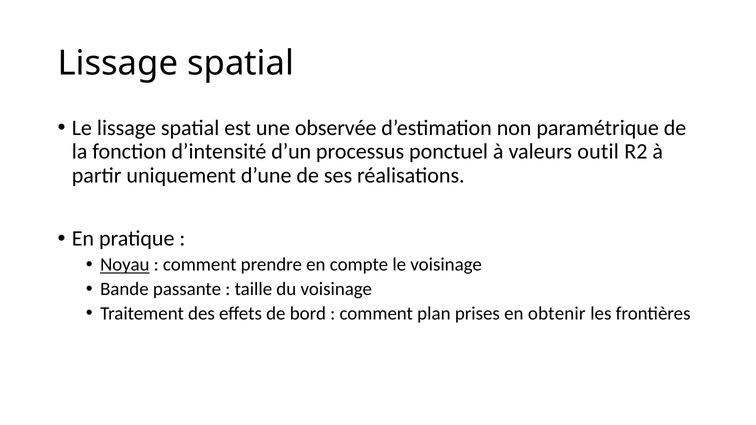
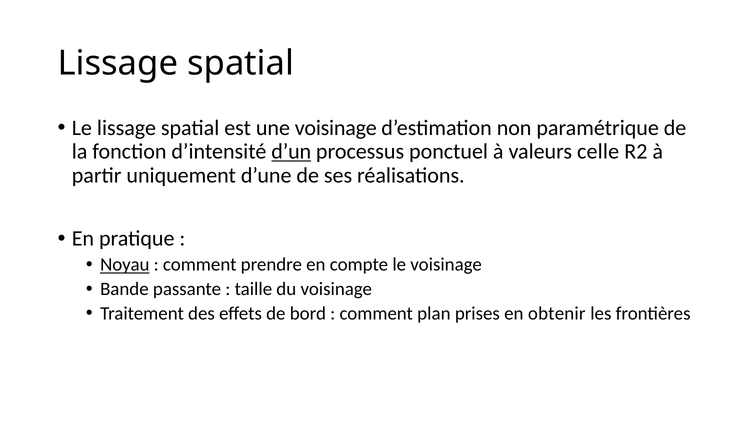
une observée: observée -> voisinage (336, 128)
d’un underline: none -> present (291, 152)
outil: outil -> celle (598, 152)
